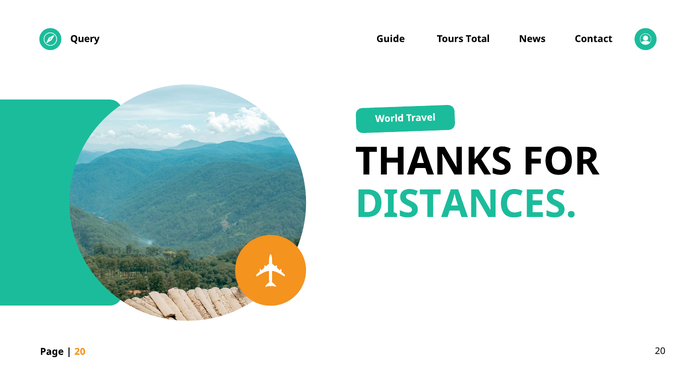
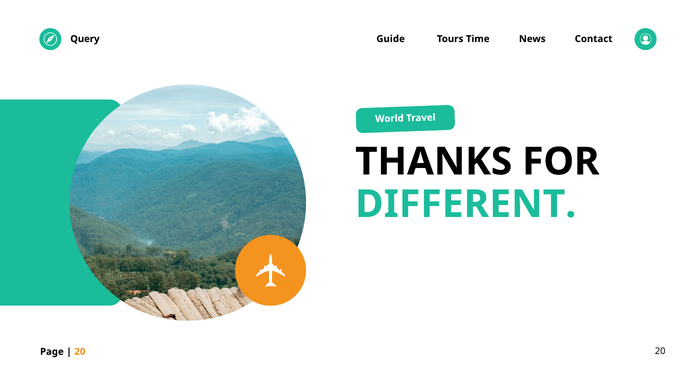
Total: Total -> Time (478, 39)
DISTANCES: DISTANCES -> DIFFERENT (466, 205)
